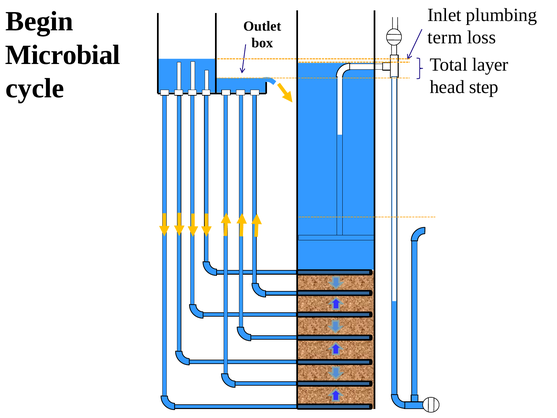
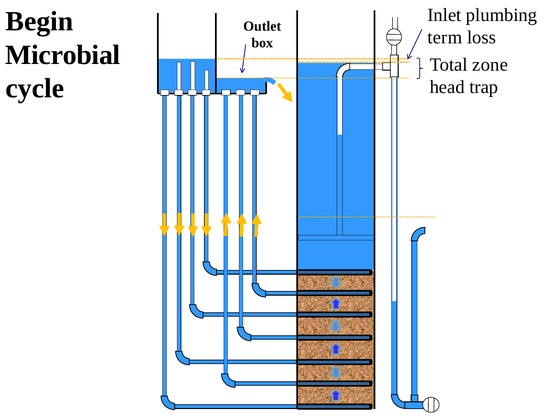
layer: layer -> zone (490, 65)
step: step -> trap (484, 87)
